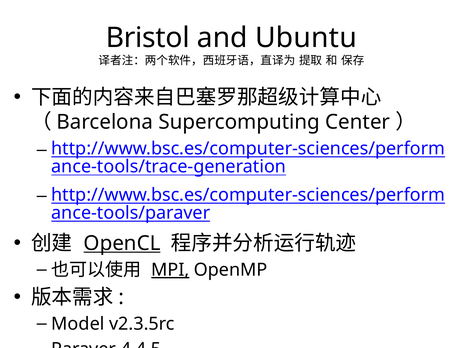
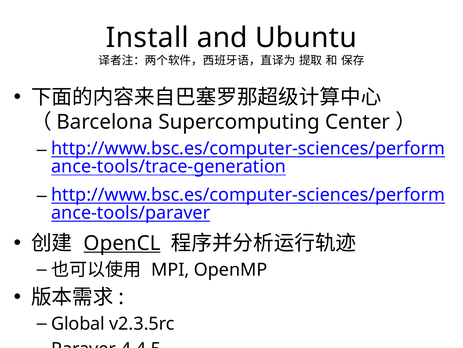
Bristol: Bristol -> Install (147, 38)
MPI underline: present -> none (170, 269)
Model: Model -> Global (78, 323)
